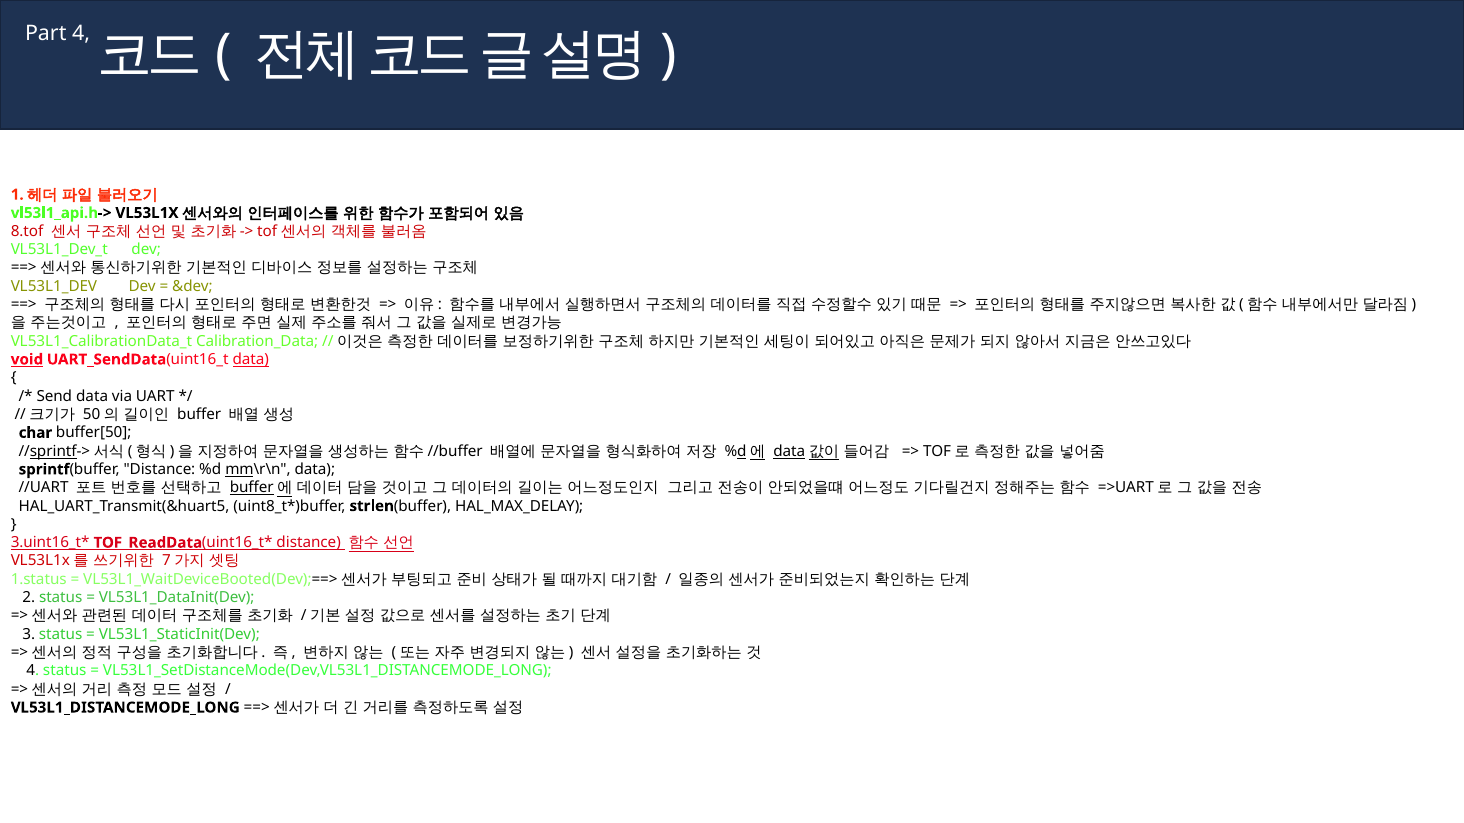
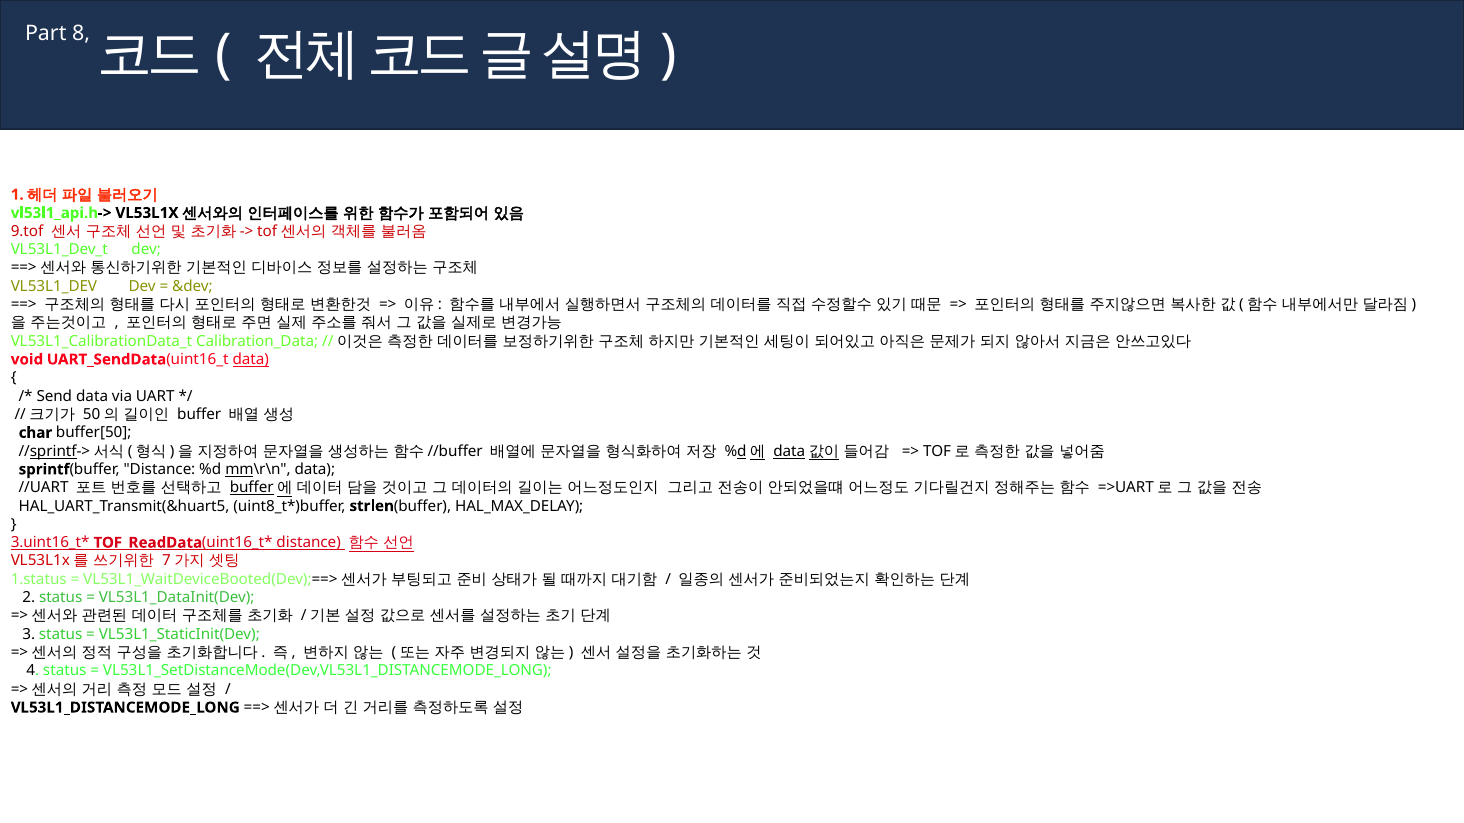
Part 4: 4 -> 8 (81, 34)
8.tof: 8.tof -> 9.tof (27, 231)
void underline: present -> none (27, 360)
